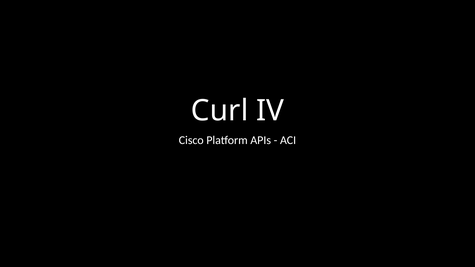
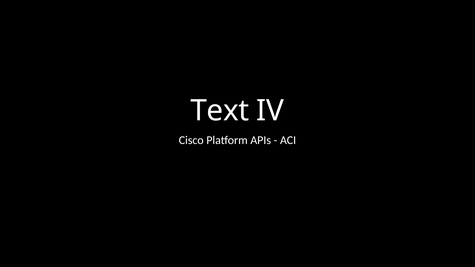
Curl: Curl -> Text (220, 111)
